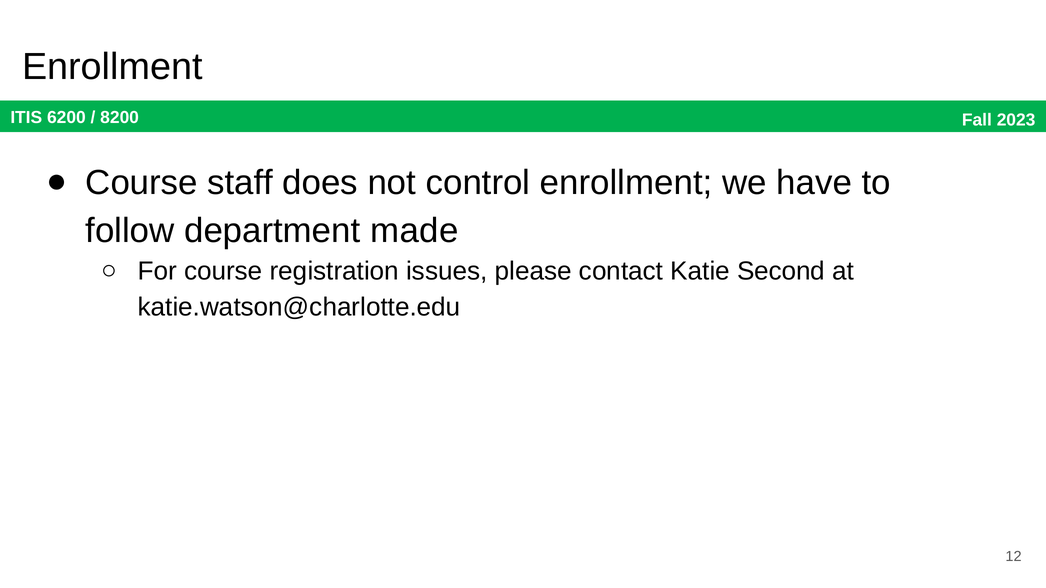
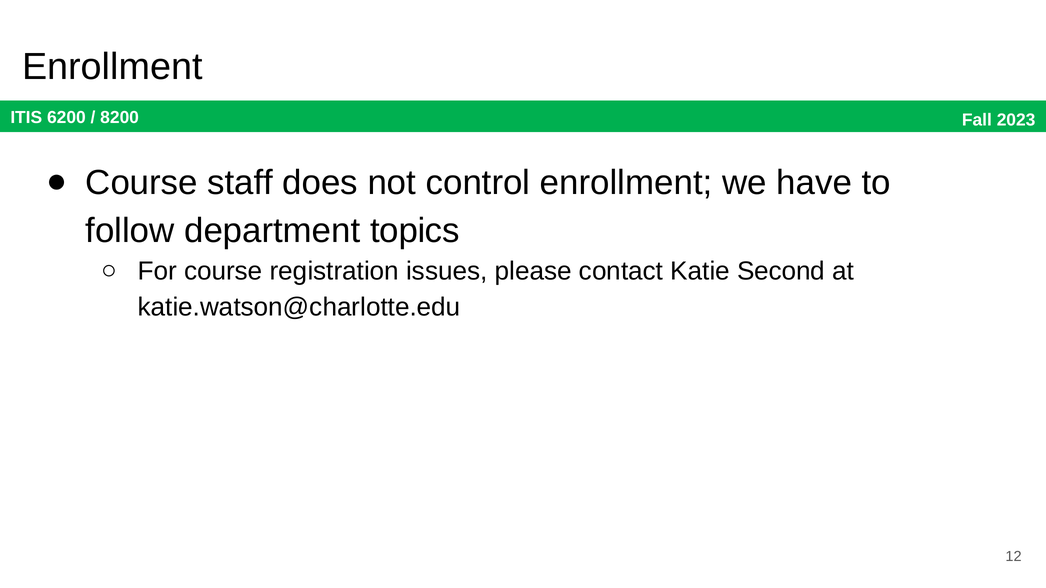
made: made -> topics (415, 231)
